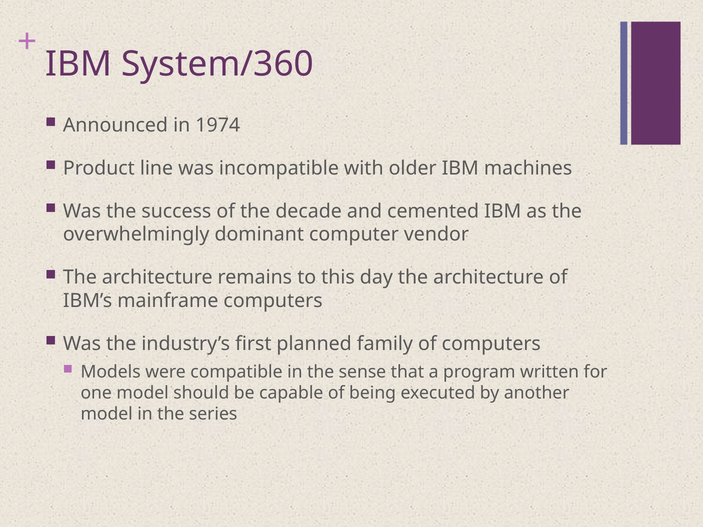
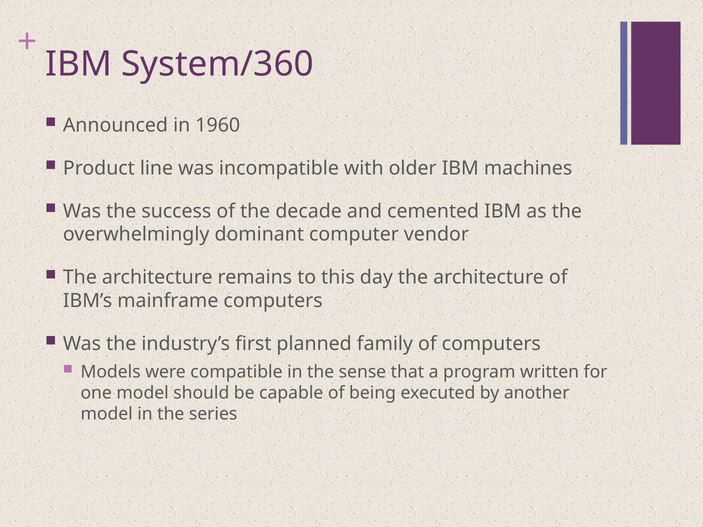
1974: 1974 -> 1960 (218, 125)
